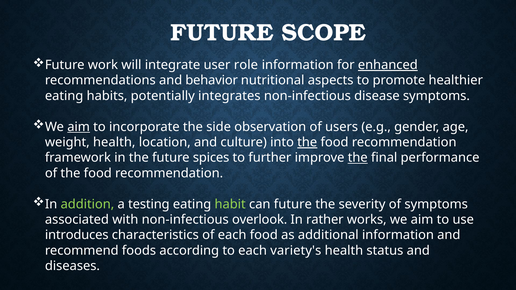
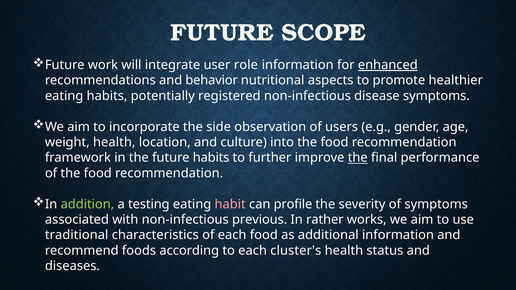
integrates: integrates -> registered (229, 96)
aim underline: present -> none (79, 127)
the underline: present -> none (307, 142)
future spices: spices -> habits (211, 158)
habit colour: light green -> pink (230, 204)
can future: future -> profile (293, 204)
overlook: overlook -> previous (260, 220)
introduces: introduces -> traditional (77, 235)
variety's: variety's -> cluster's (296, 251)
